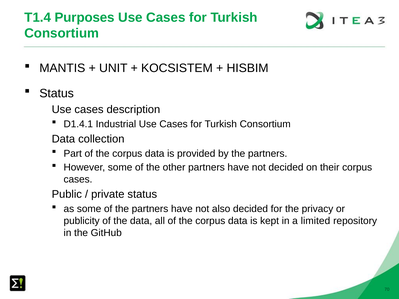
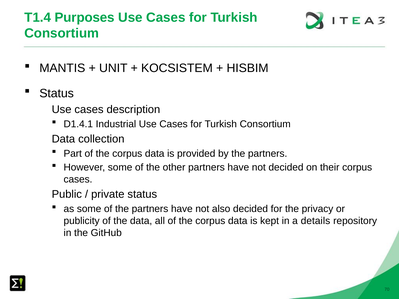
limited: limited -> details (315, 221)
